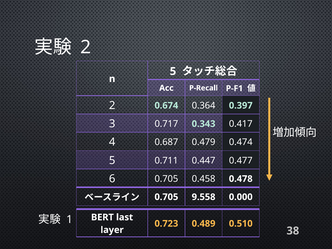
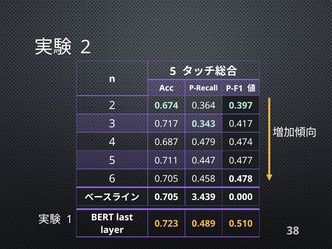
9.558: 9.558 -> 3.439 (204, 197)
